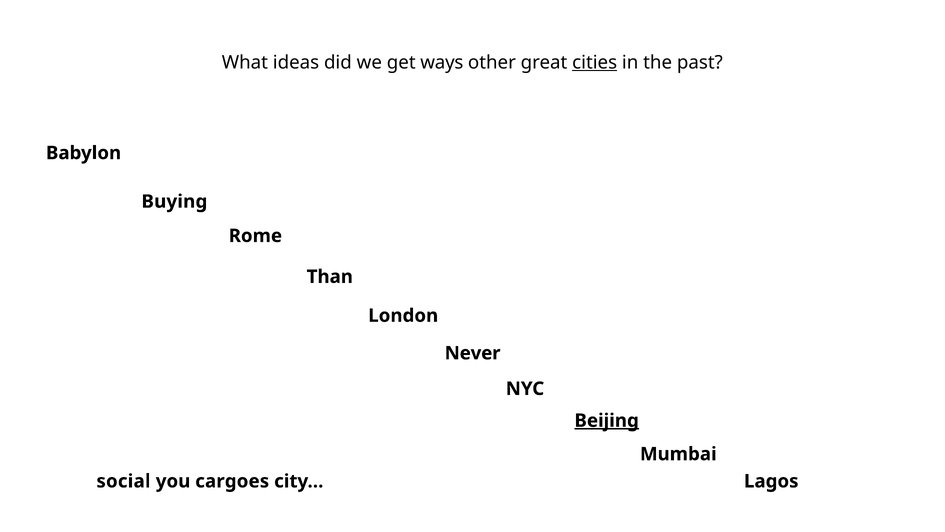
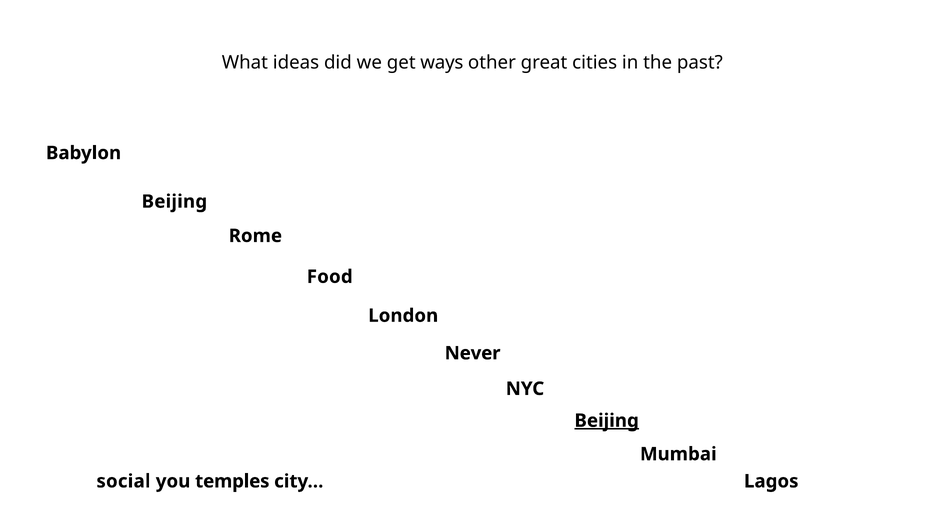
cities underline: present -> none (595, 62)
Buying: Buying -> Beijing (174, 201)
Than: Than -> Food (330, 277)
cargoes: cargoes -> temples (232, 481)
